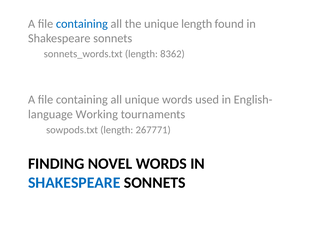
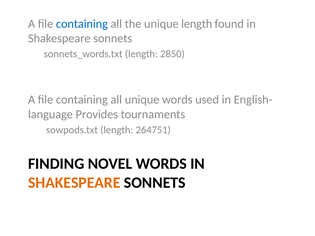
8362: 8362 -> 2850 (172, 54)
Working: Working -> Provides (97, 114)
267771: 267771 -> 264751 (153, 130)
SHAKESPEARE colour: blue -> orange (74, 183)
